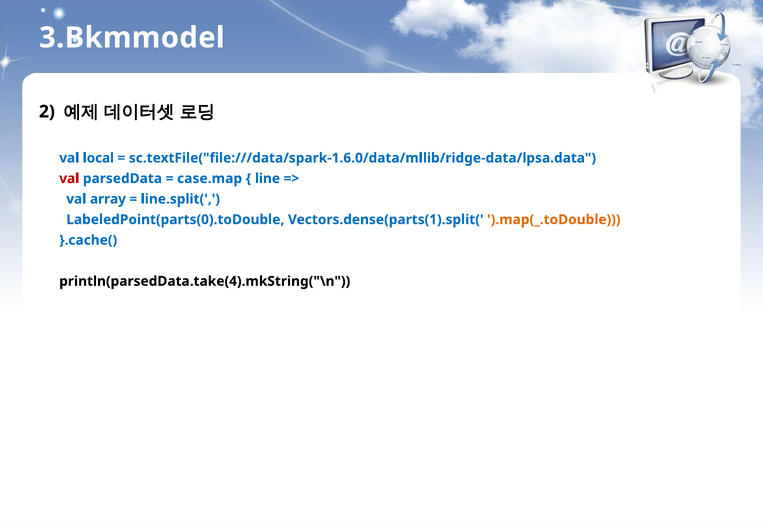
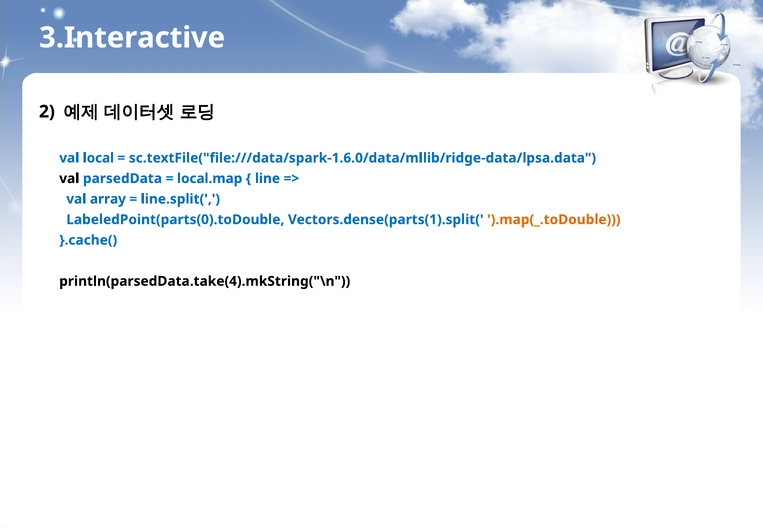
3.Bkmmodel: 3.Bkmmodel -> 3.Interactive (132, 38)
val colour: red -> black (69, 179)
case.map: case.map -> local.map (210, 179)
